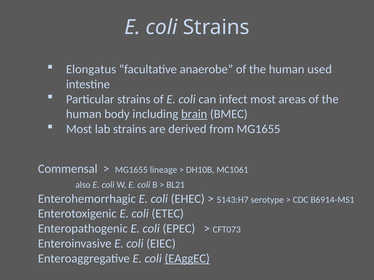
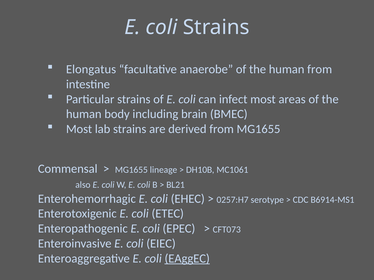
human used: used -> from (320, 69)
brain underline: present -> none (194, 114)
5143:H7: 5143:H7 -> 0257:H7 (233, 200)
